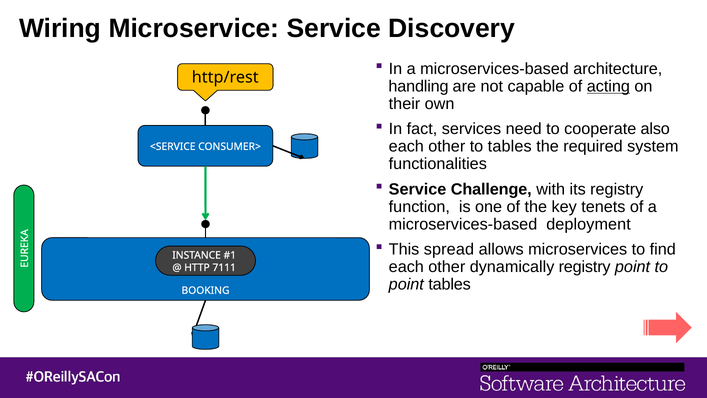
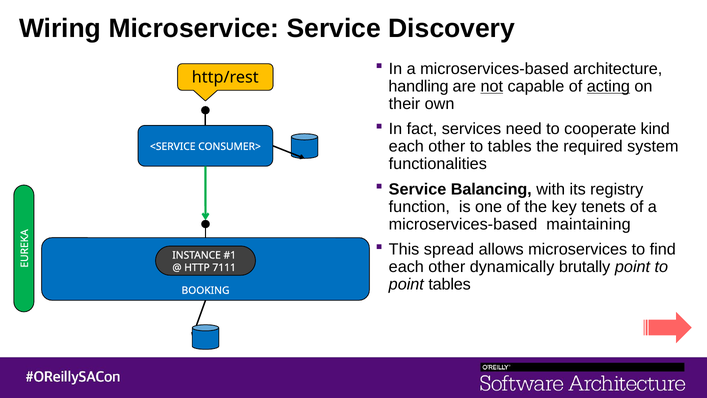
not underline: none -> present (492, 86)
also: also -> kind (655, 129)
Challenge: Challenge -> Balancing (491, 189)
deployment: deployment -> maintaining (588, 224)
dynamically registry: registry -> brutally (585, 267)
